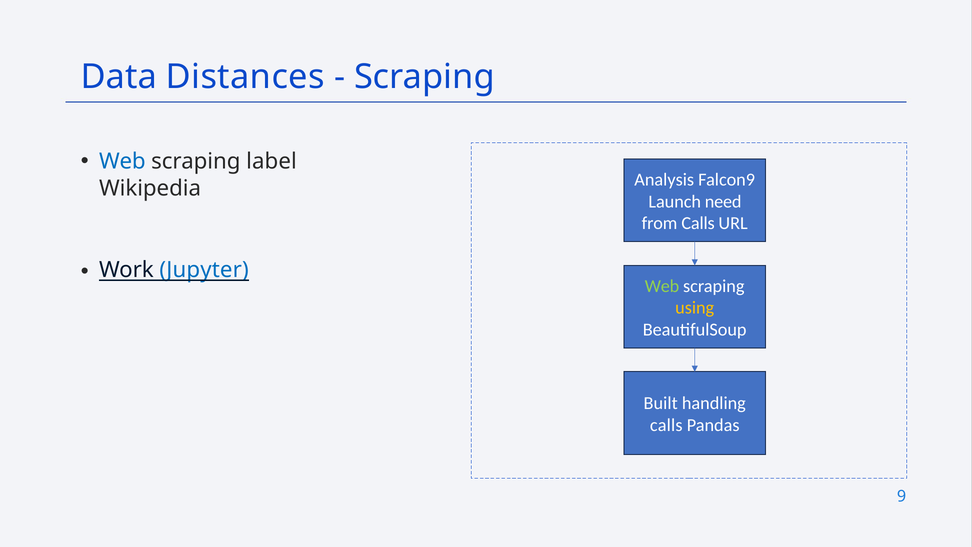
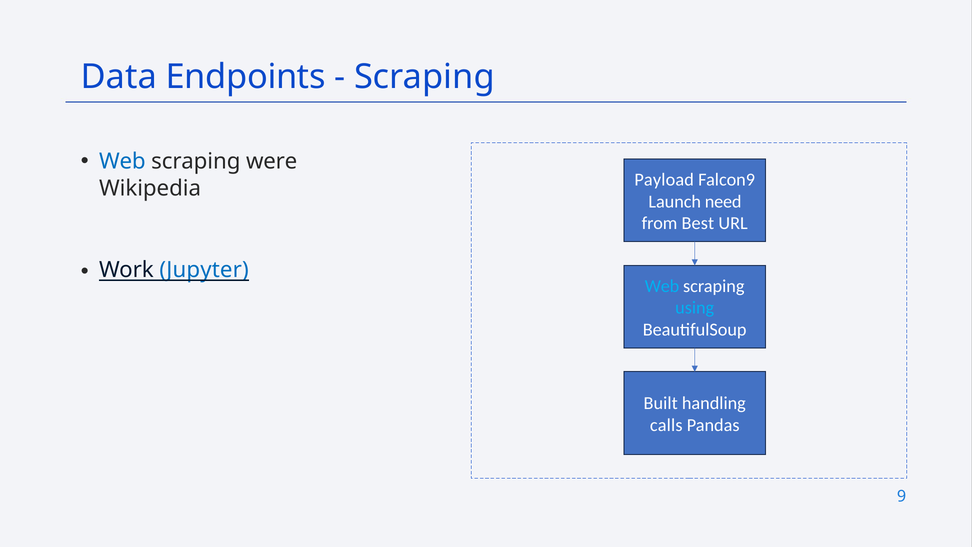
Distances: Distances -> Endpoints (246, 77)
label: label -> were (272, 161)
Analysis: Analysis -> Payload (664, 180)
from Calls: Calls -> Best (698, 223)
Web colour: light green -> light blue (662, 286)
using colour: yellow -> light blue (695, 308)
